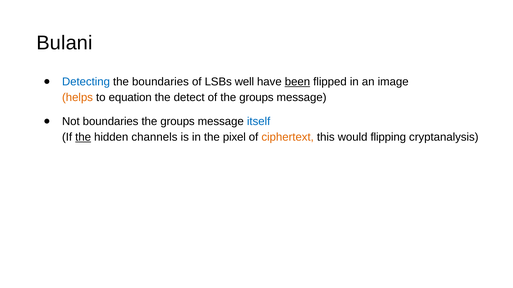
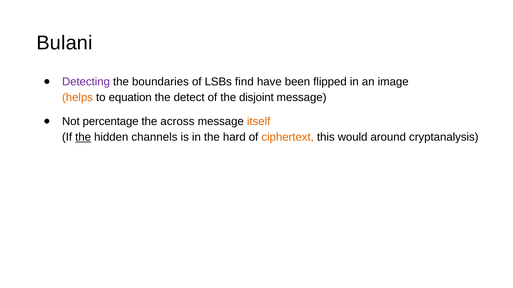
Detecting colour: blue -> purple (86, 82)
well: well -> find (244, 82)
been underline: present -> none (297, 82)
of the groups: groups -> disjoint (256, 98)
Not boundaries: boundaries -> percentage (111, 122)
groups: groups -> across (177, 122)
itself colour: blue -> orange (259, 122)
pixel: pixel -> hard (234, 137)
flipping: flipping -> around (388, 137)
